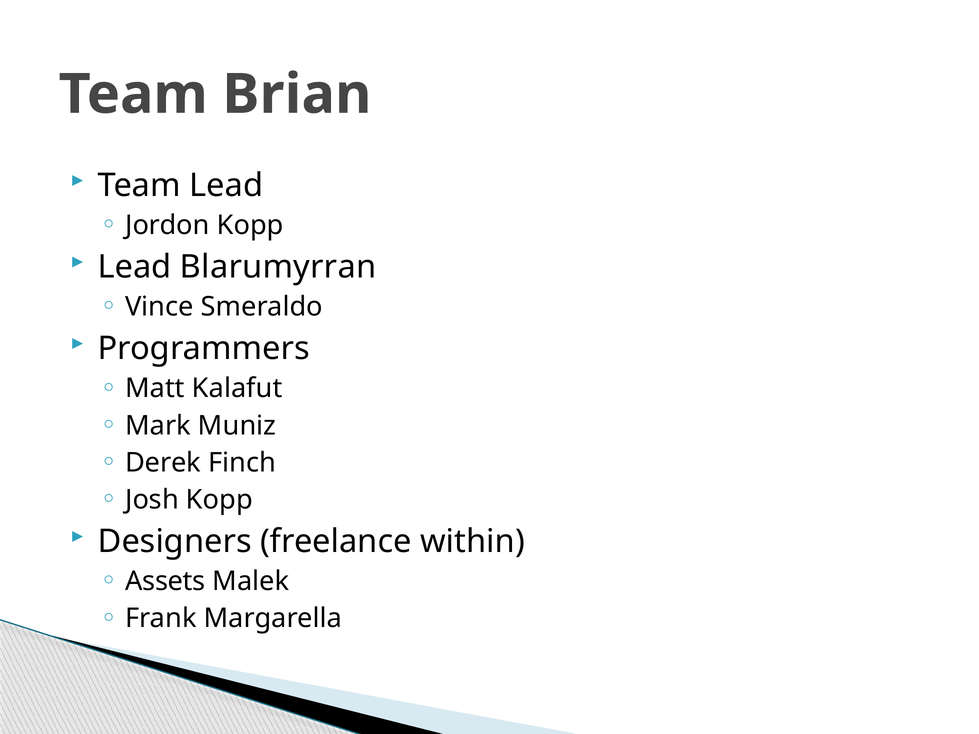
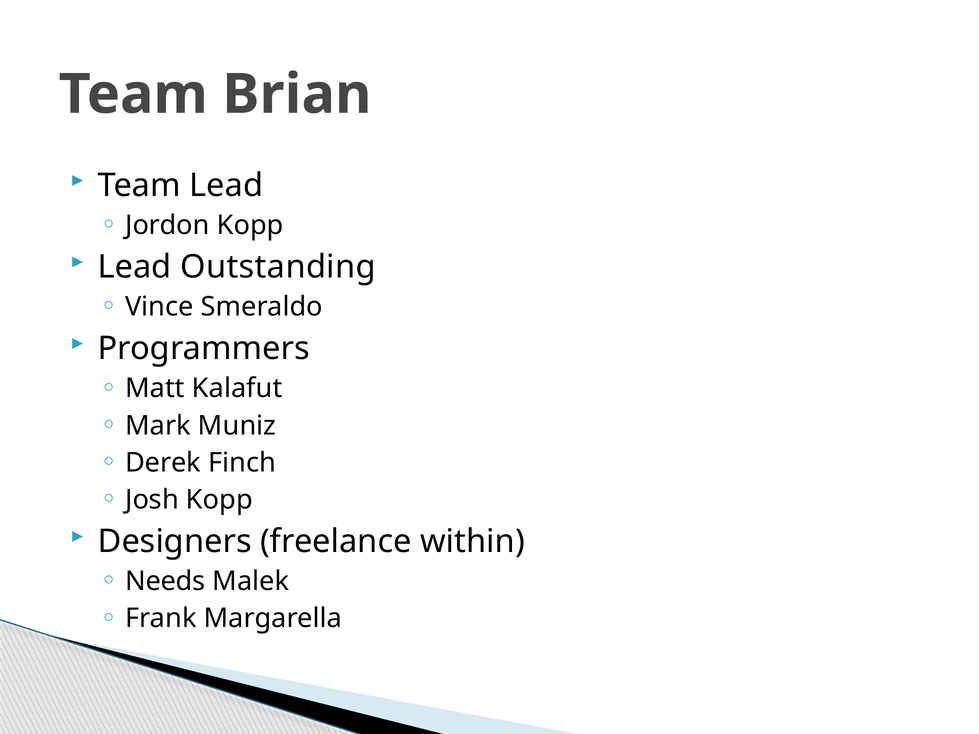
Blarumyrran: Blarumyrran -> Outstanding (278, 267)
Assets: Assets -> Needs (165, 582)
